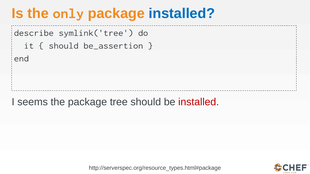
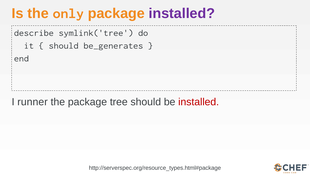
installed colour: blue -> purple (182, 13)
be_assertion: be_assertion -> be_generates (113, 46)
seems: seems -> runner (33, 102)
